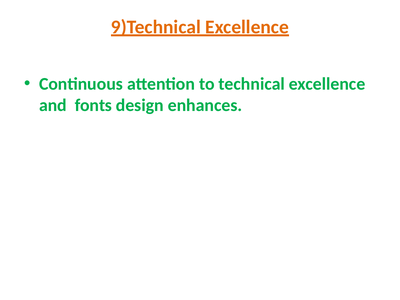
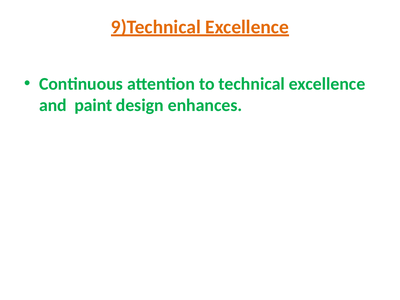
fonts: fonts -> paint (93, 105)
